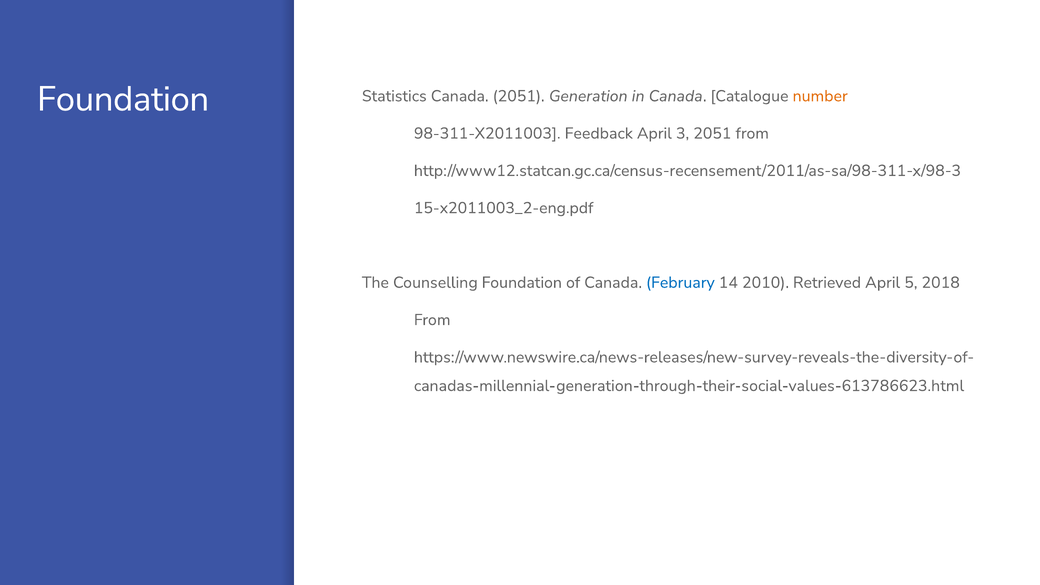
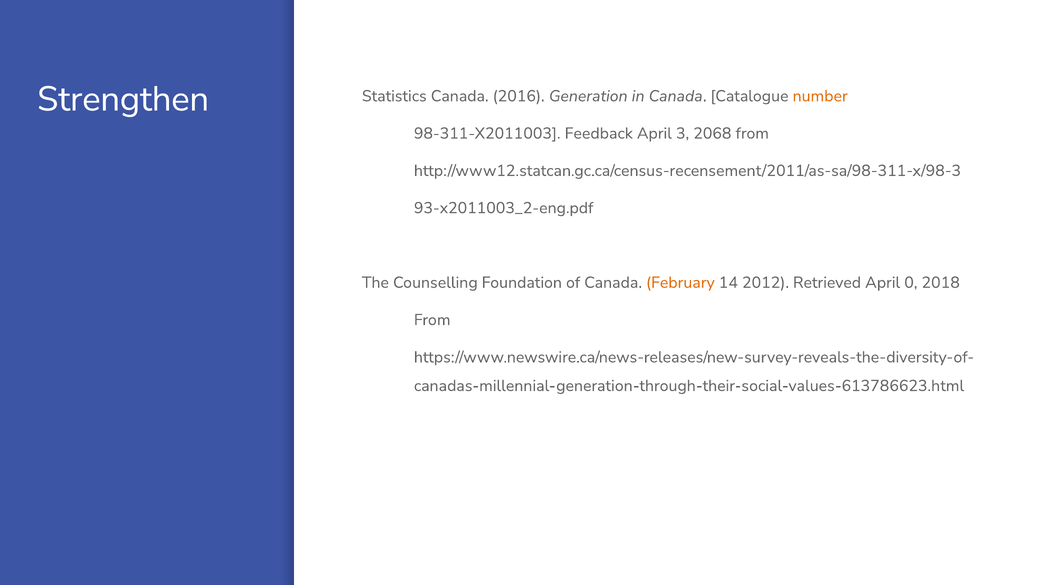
Foundation: Foundation -> Strengthen (123, 99)
Canada 2051: 2051 -> 2016 (519, 96)
3 2051: 2051 -> 2068 (712, 133)
15-x2011003_2-eng.pdf: 15-x2011003_2-eng.pdf -> 93-x2011003_2-eng.pdf (504, 208)
February colour: blue -> orange (680, 283)
2010: 2010 -> 2012 (765, 283)
5: 5 -> 0 (911, 283)
